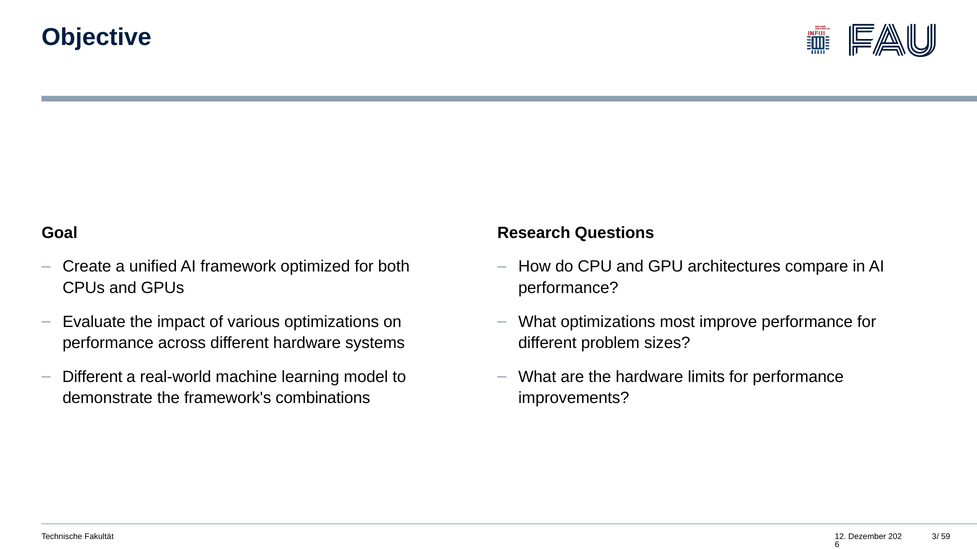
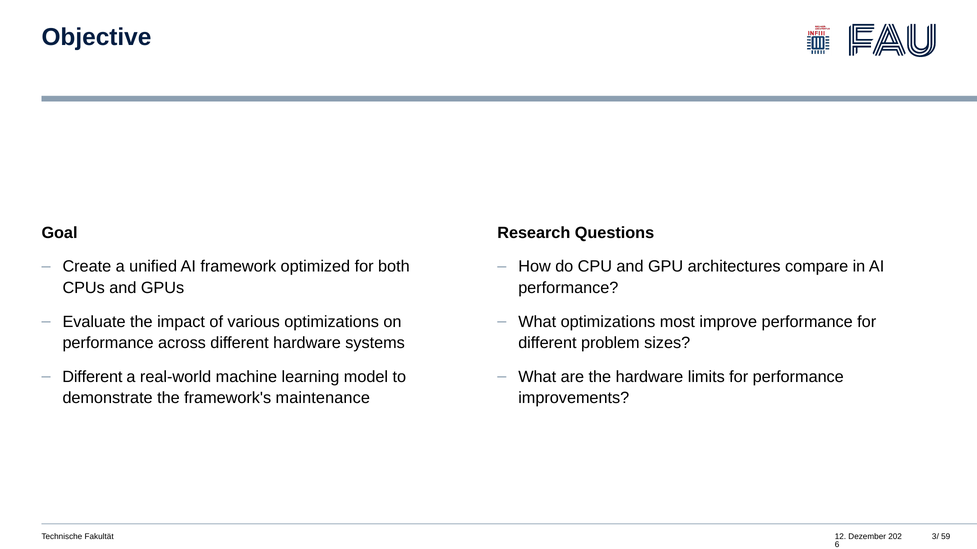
combinations: combinations -> maintenance (323, 398)
